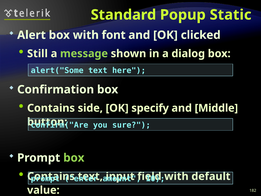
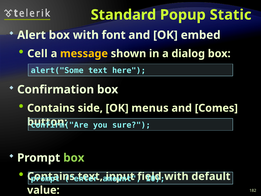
clicked: clicked -> embed (201, 35)
Still: Still -> Cell (37, 54)
message colour: light green -> yellow (84, 54)
specify: specify -> menus (150, 108)
Middle: Middle -> Comes (216, 108)
